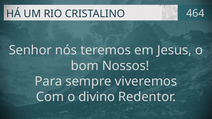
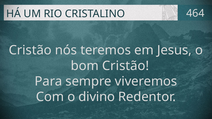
Senhor: Senhor -> Cristão (30, 50)
bom Nossos: Nossos -> Cristão (126, 66)
